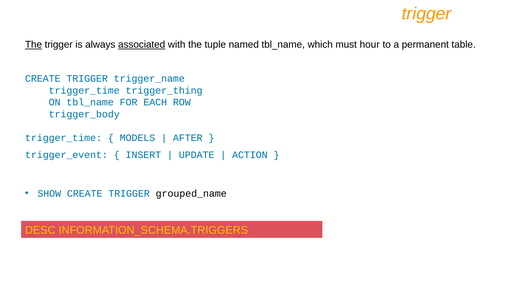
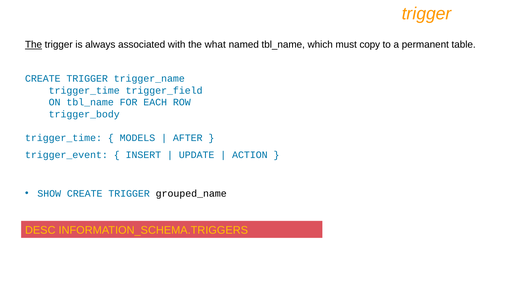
associated underline: present -> none (142, 45)
tuple: tuple -> what (215, 45)
hour: hour -> copy (370, 45)
trigger_thing: trigger_thing -> trigger_field (164, 90)
